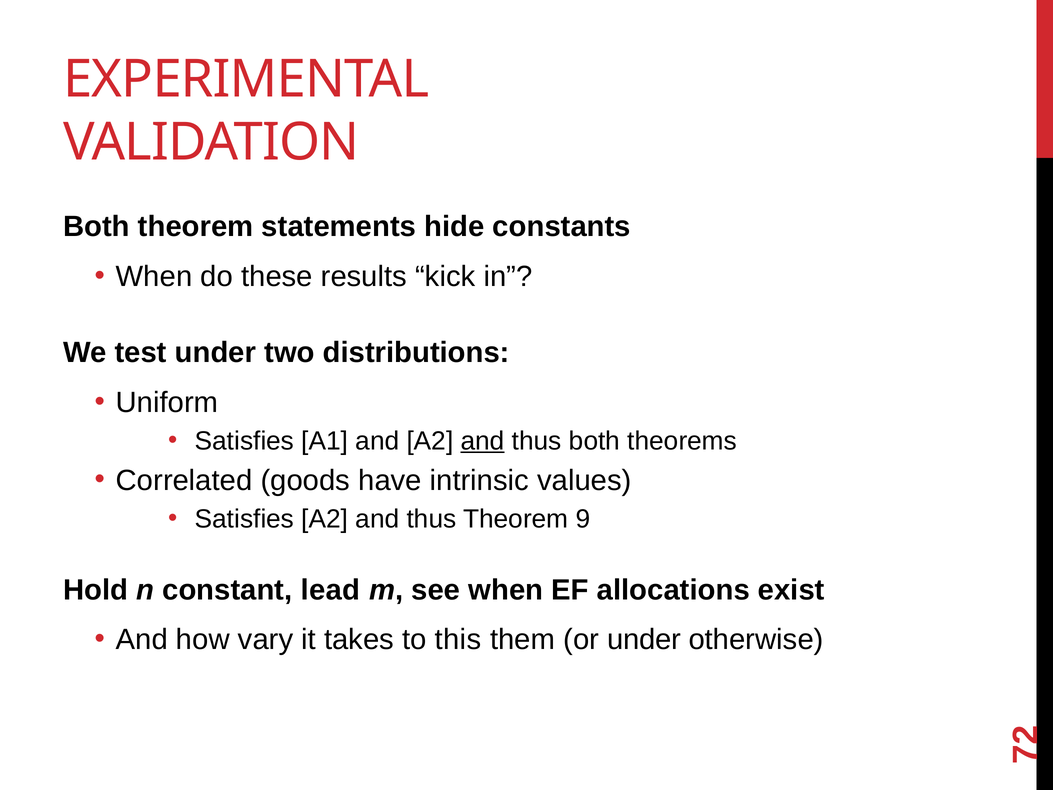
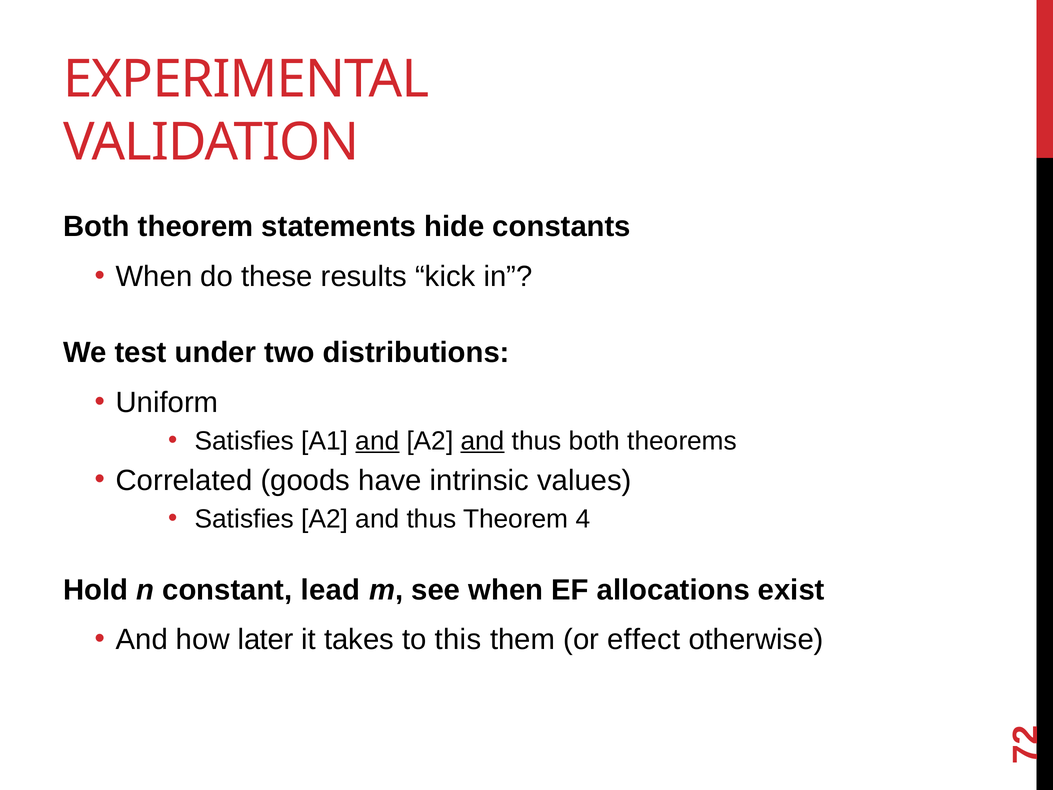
and underline: none -> present (377, 441)
9: 9 -> 4 (583, 519)
vary: vary -> later (266, 640)
or under: under -> effect (644, 640)
